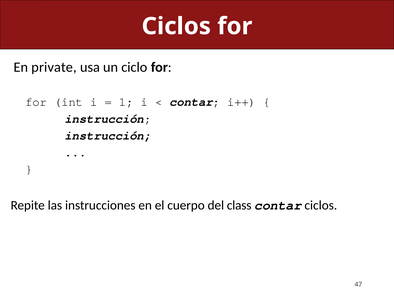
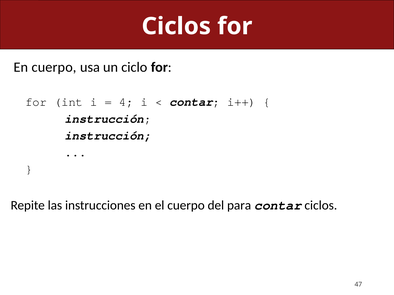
En private: private -> cuerpo (54, 67)
1: 1 -> 4 (126, 102)
class: class -> para (239, 206)
